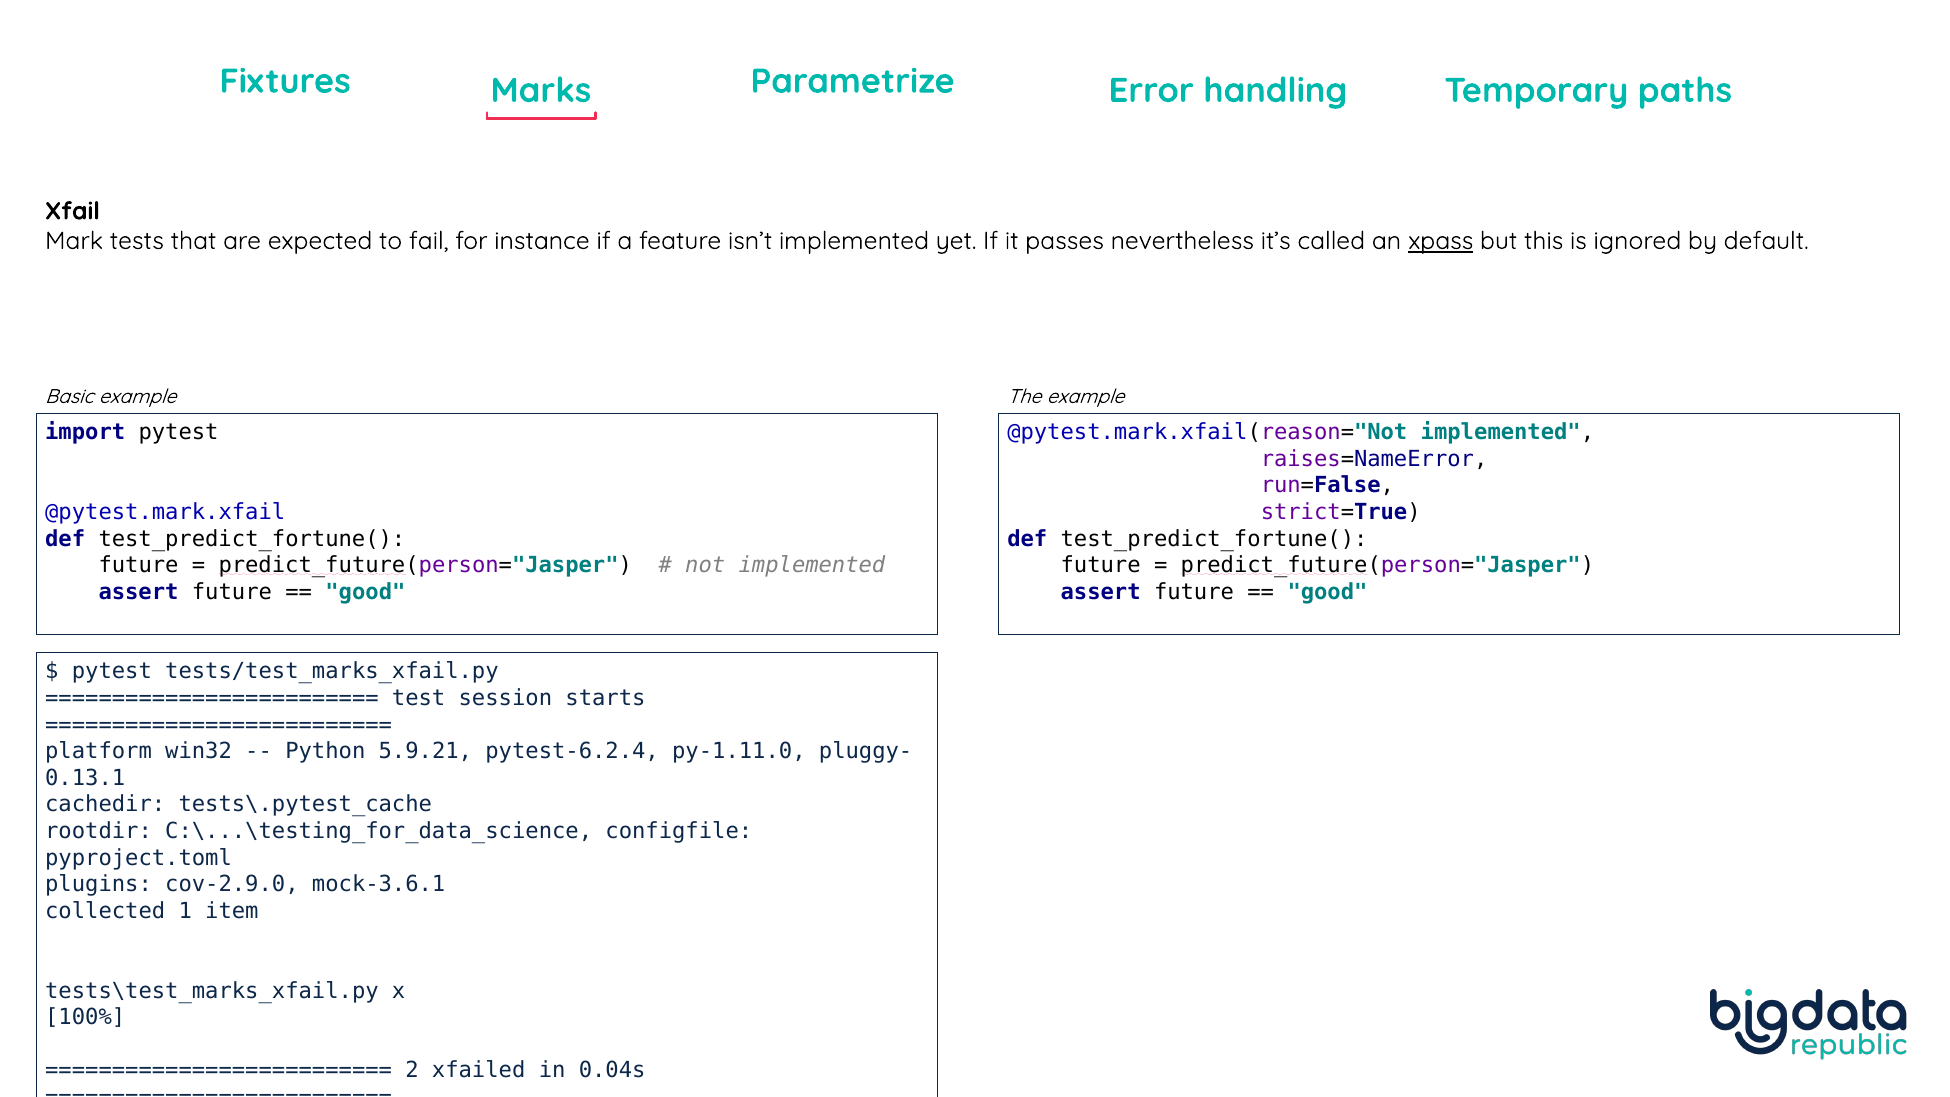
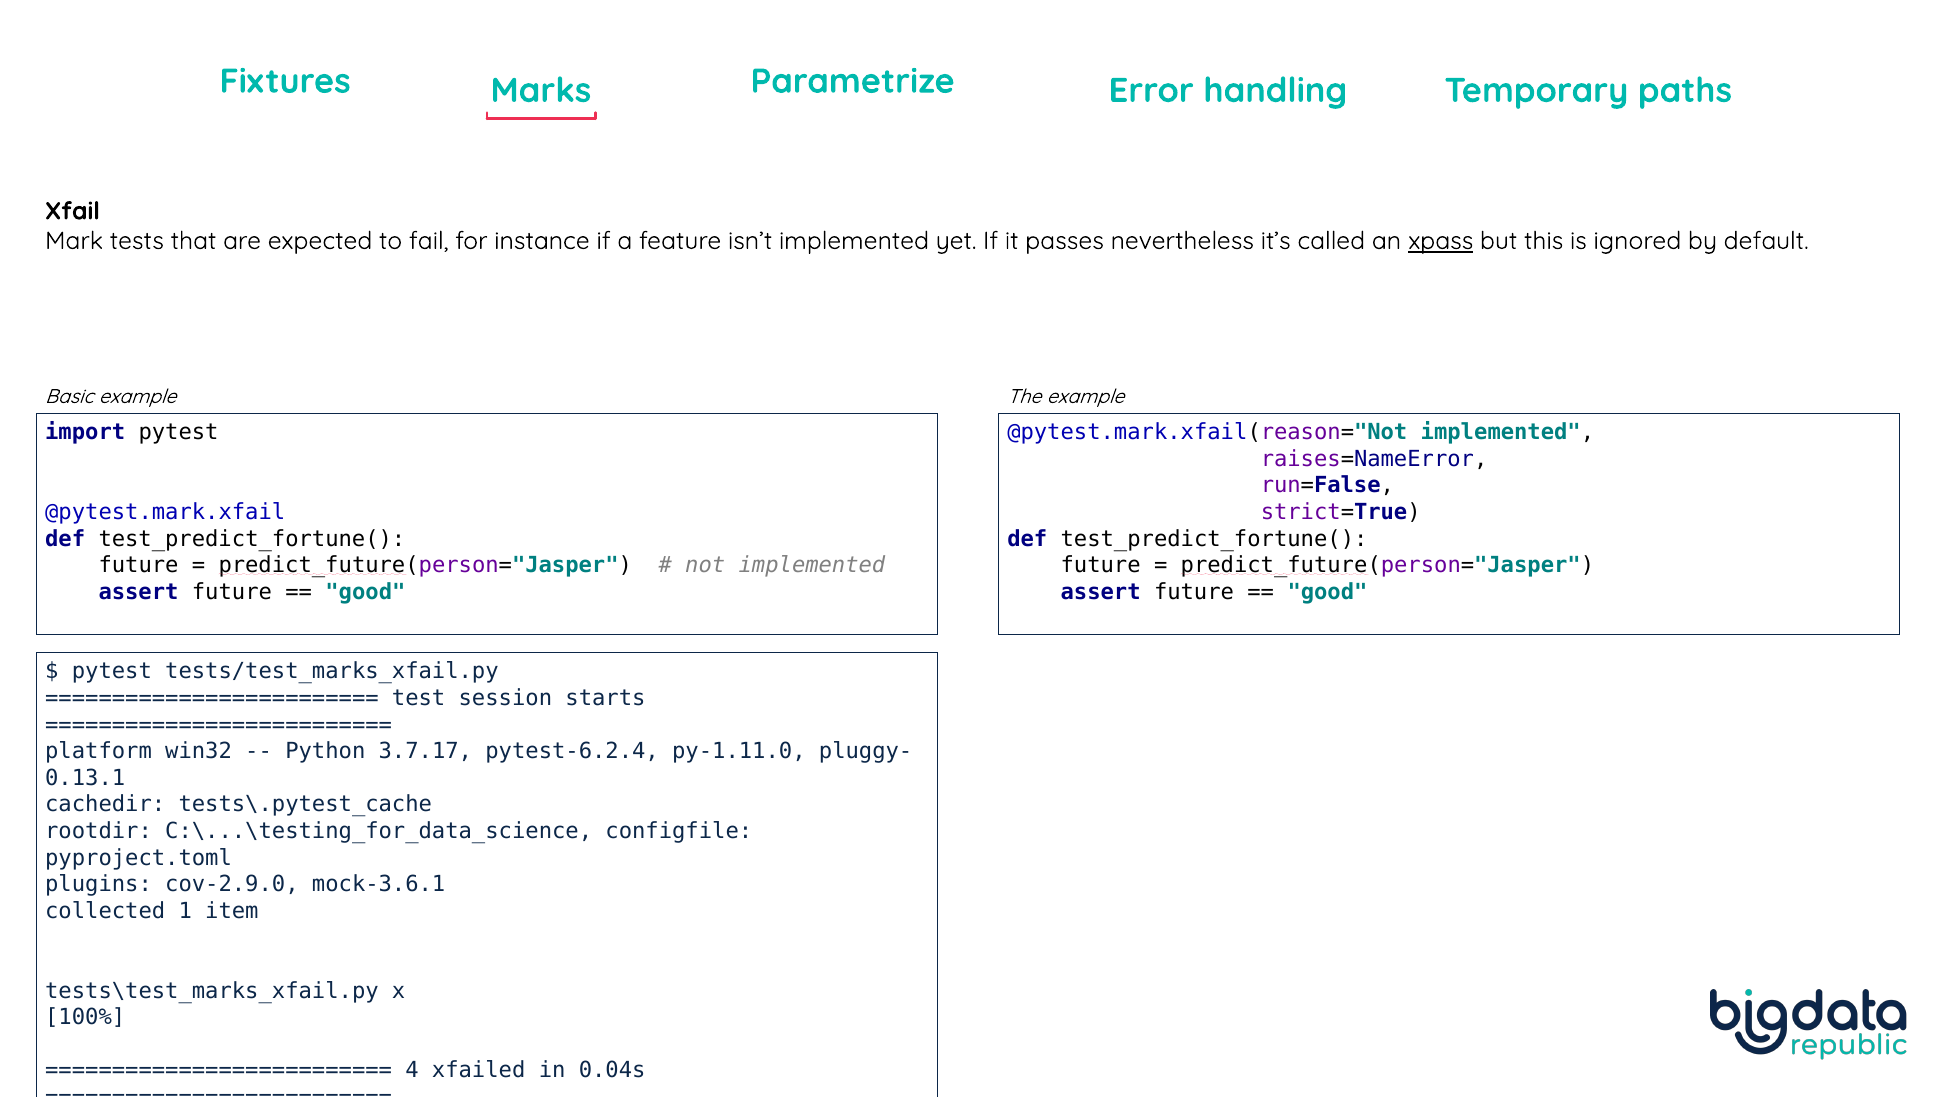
5.9.21: 5.9.21 -> 3.7.17 (425, 751)
2: 2 -> 4 (412, 1071)
